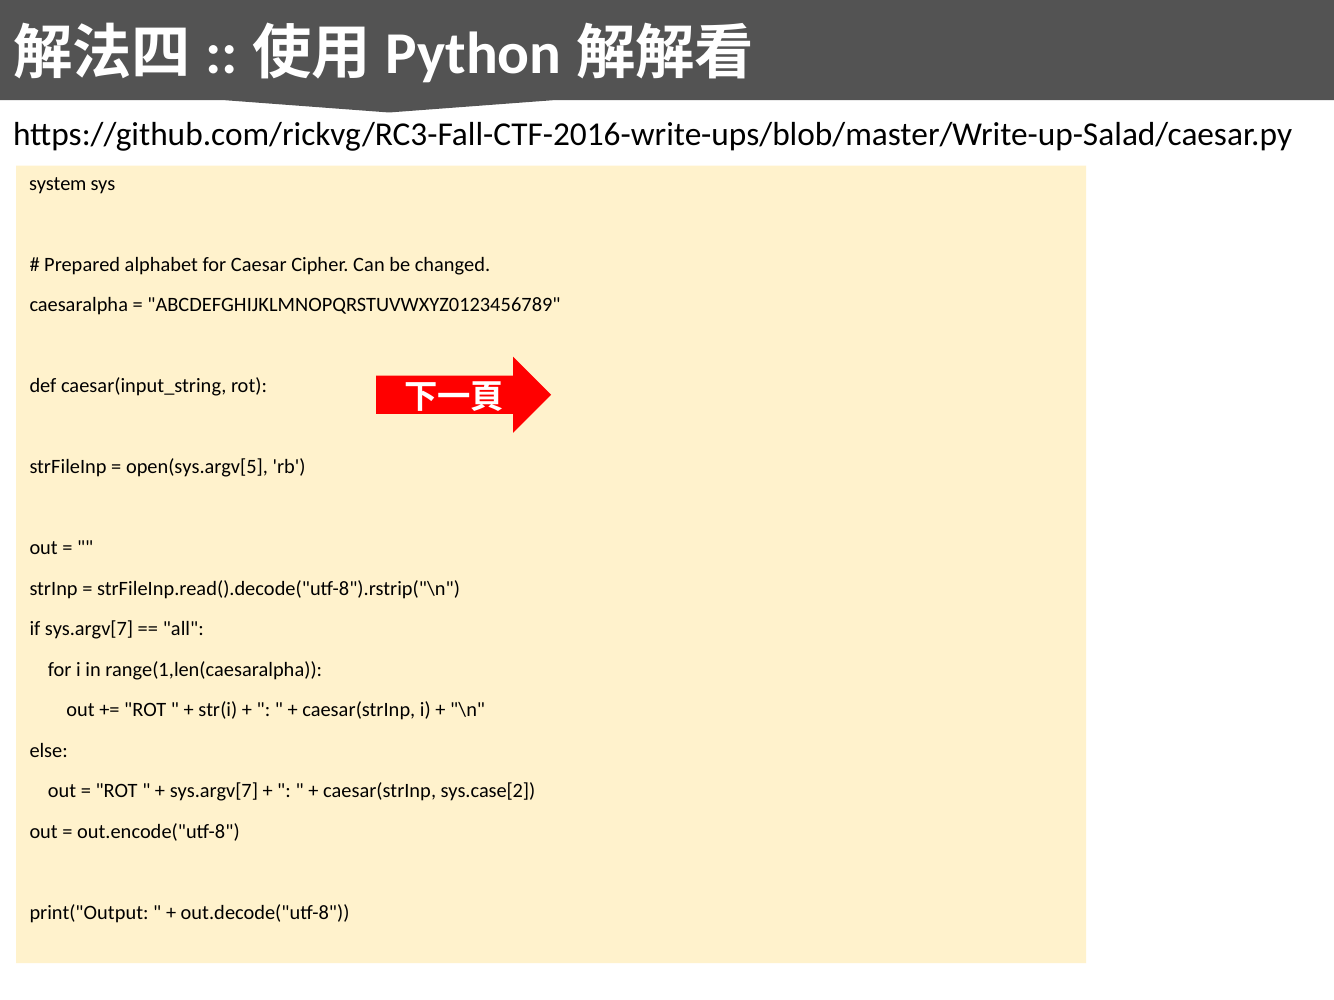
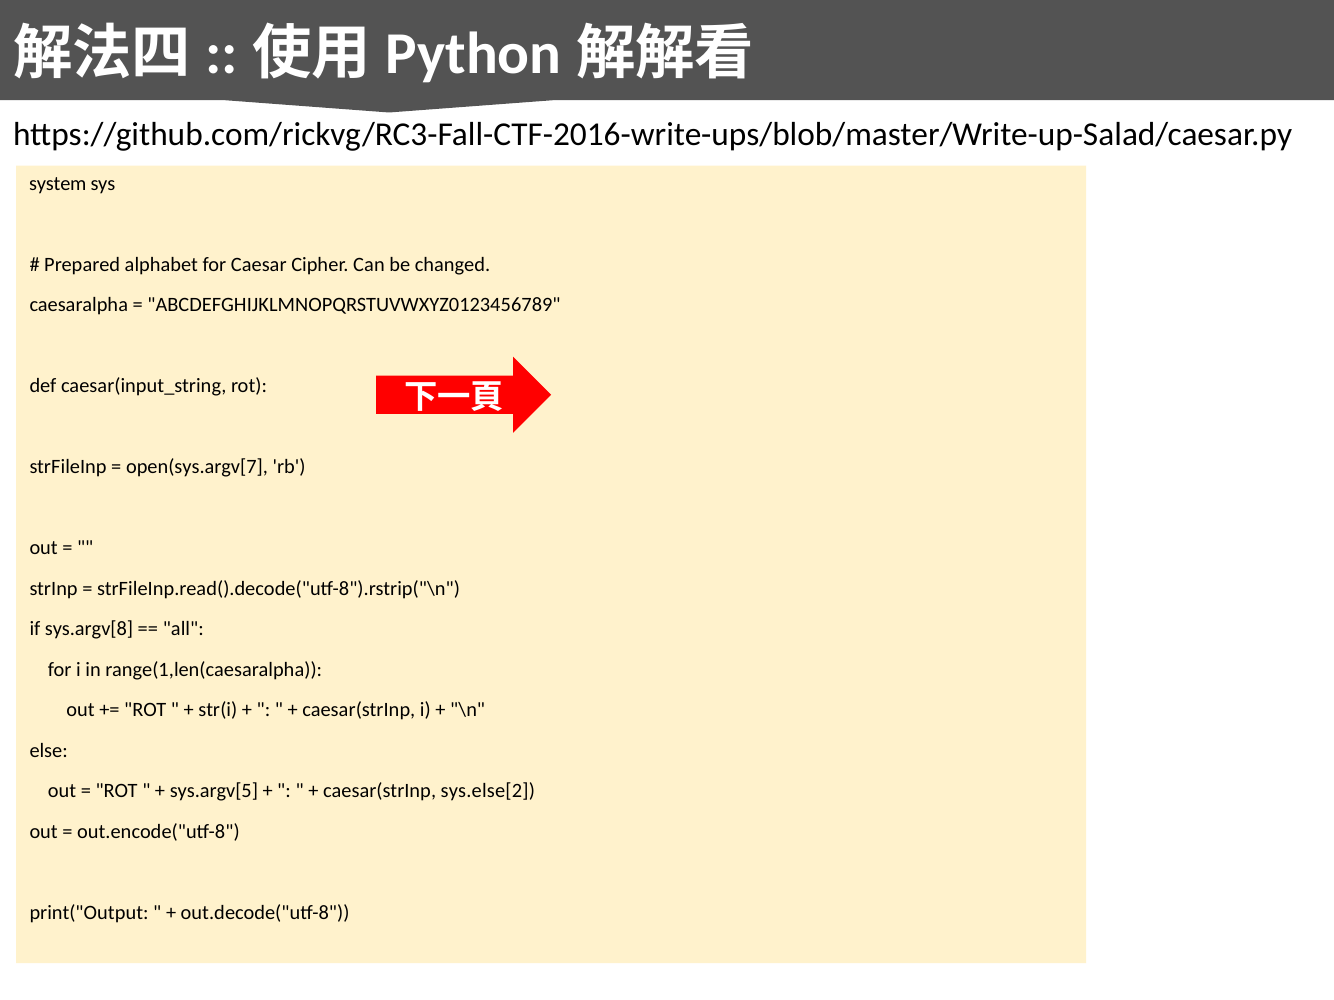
open(sys.argv[5: open(sys.argv[5 -> open(sys.argv[7 (197, 467)
if sys.argv[7: sys.argv[7 -> sys.argv[8 (89, 629)
sys.argv[7: sys.argv[7 -> sys.argv[5 (214, 792)
sys.case[2: sys.case[2 -> sys.else[2 (488, 792)
